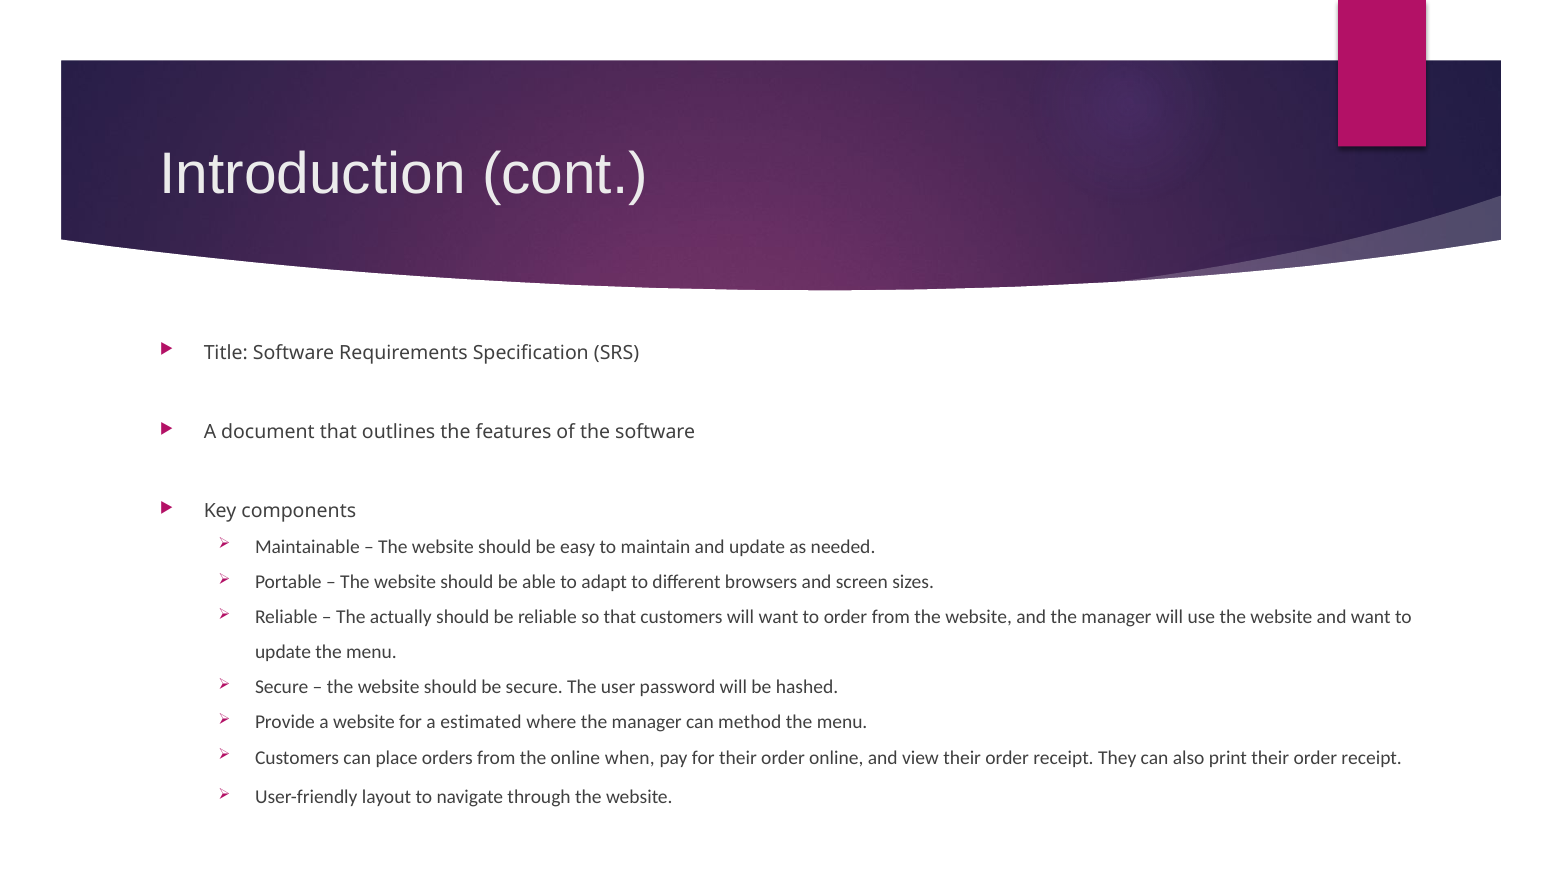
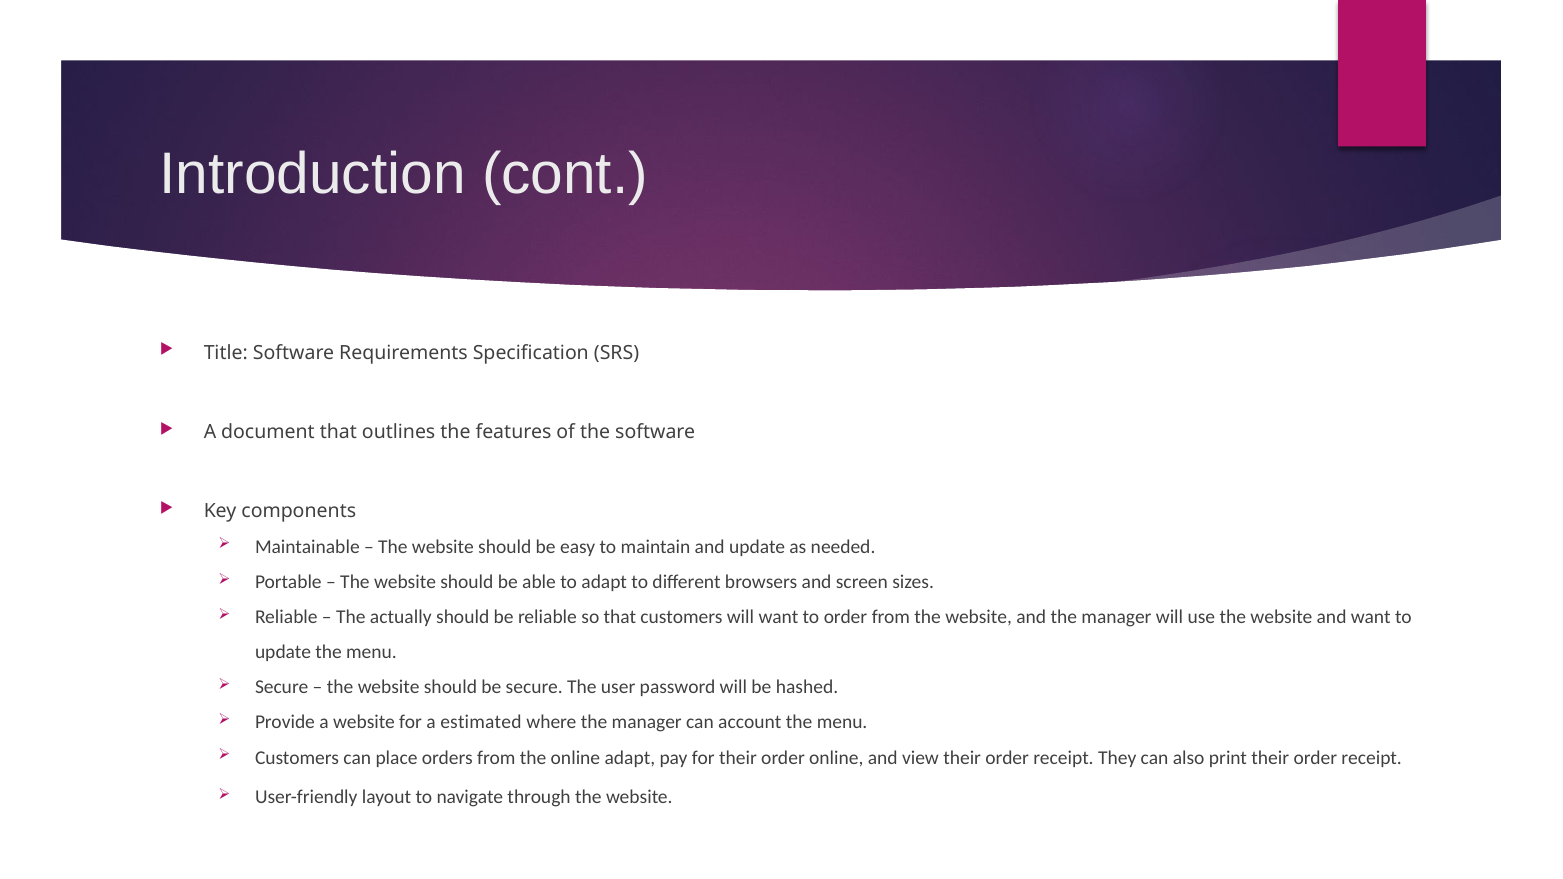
method: method -> account (750, 723)
online when: when -> adapt (630, 758)
